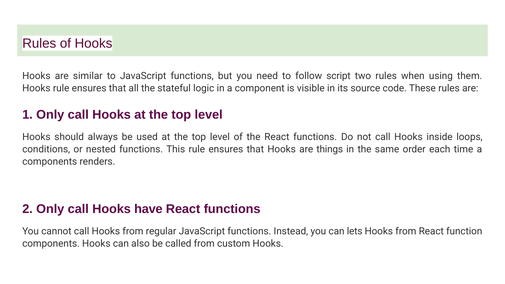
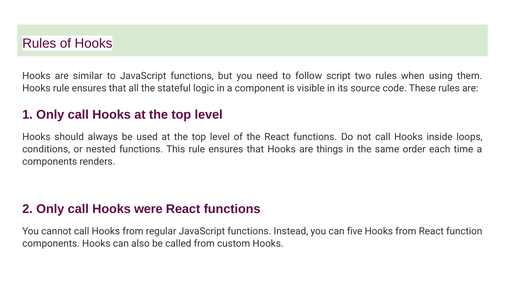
have: have -> were (148, 209)
lets: lets -> five (355, 231)
